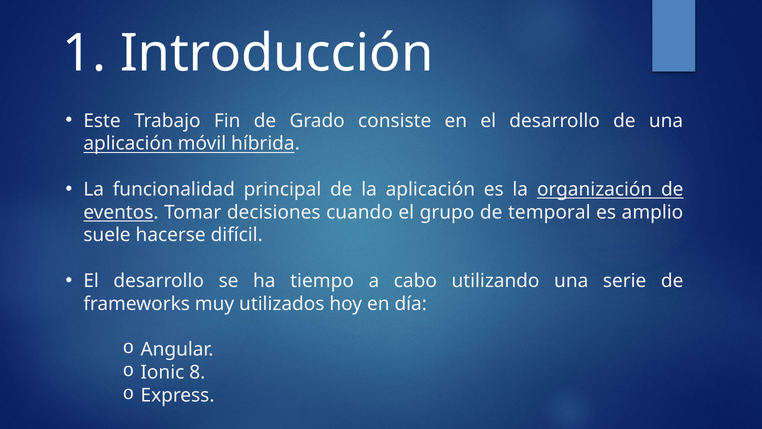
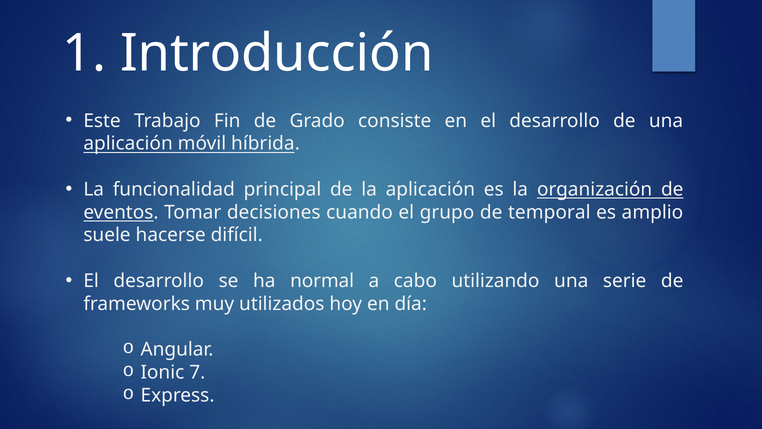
tiempo: tiempo -> normal (322, 281)
8: 8 -> 7 (197, 372)
